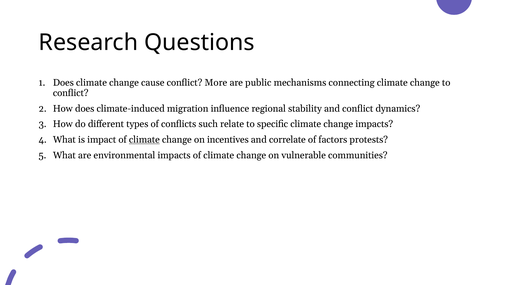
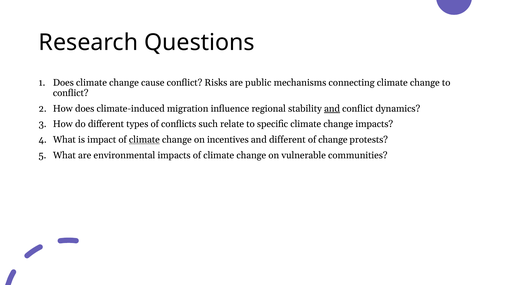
More: More -> Risks (216, 83)
and underline: none -> present (332, 109)
and correlate: correlate -> different (287, 140)
of factors: factors -> change (333, 140)
